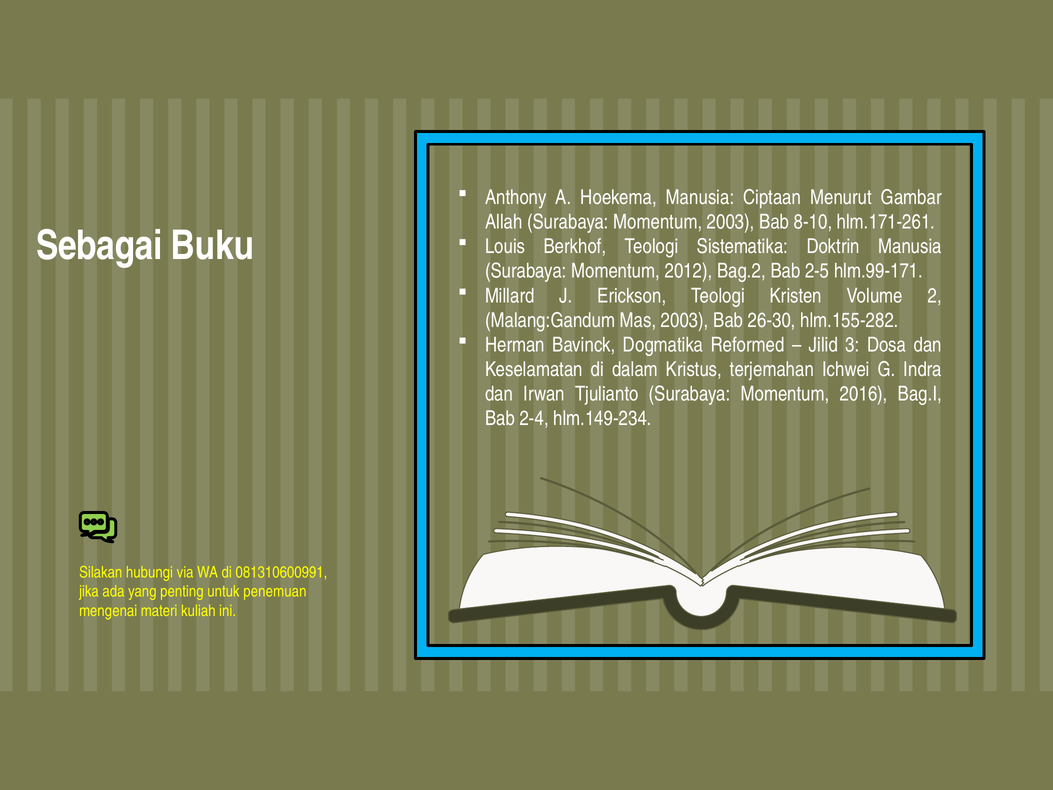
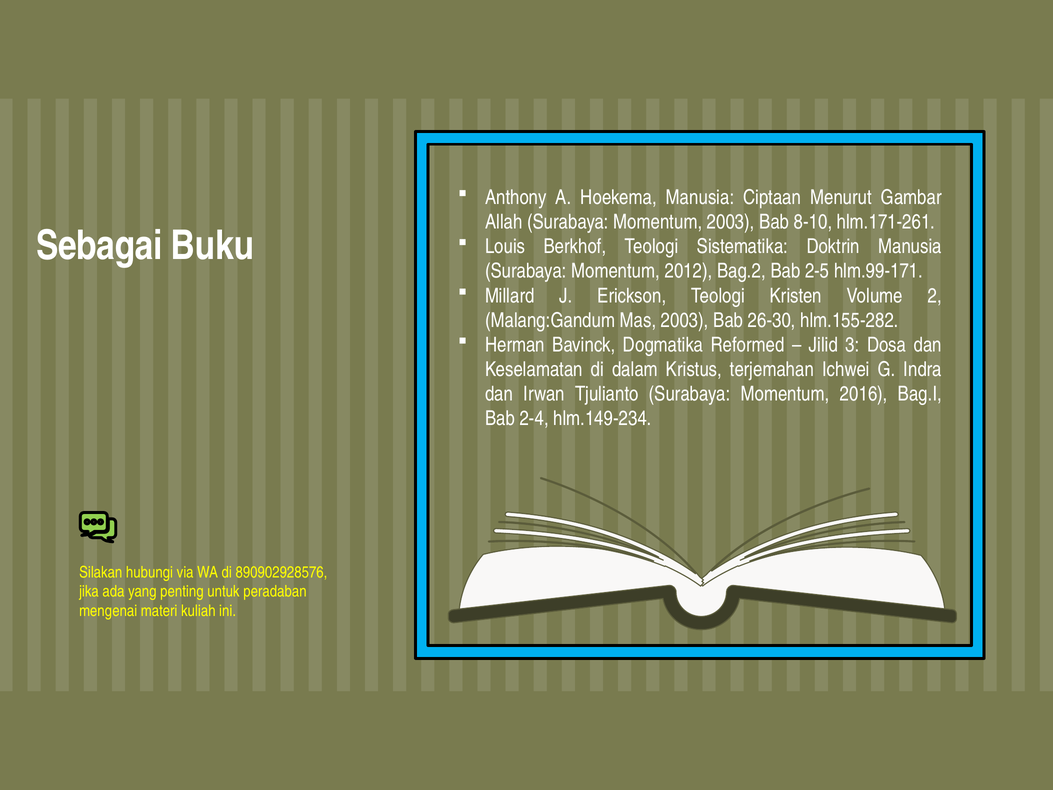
081310600991: 081310600991 -> 890902928576 (281, 572)
penemuan: penemuan -> peradaban (275, 591)
